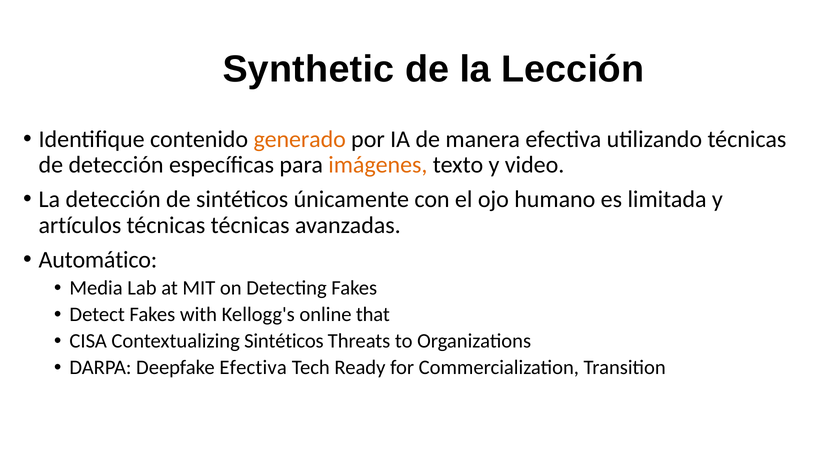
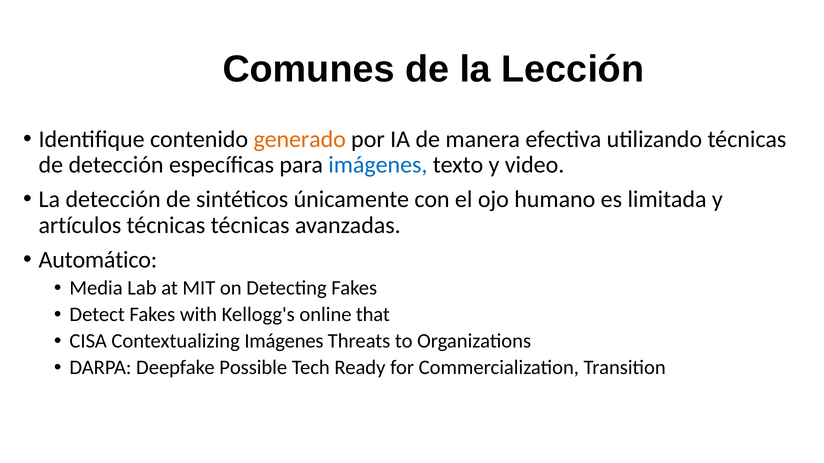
Synthetic: Synthetic -> Comunes (309, 69)
imágenes colour: orange -> blue (378, 165)
Contextualizing Sintéticos: Sintéticos -> Imágenes (284, 342)
Deepfake Efectiva: Efectiva -> Possible (253, 368)
